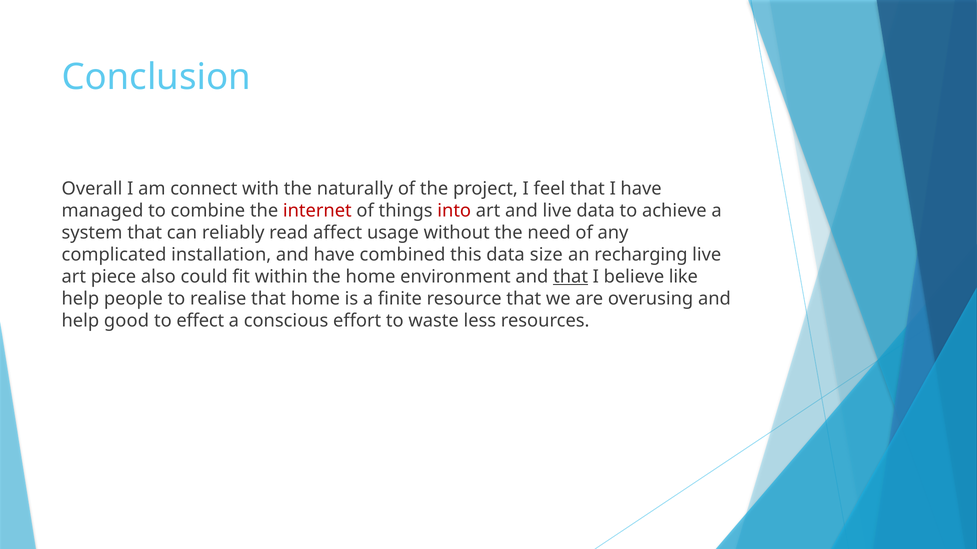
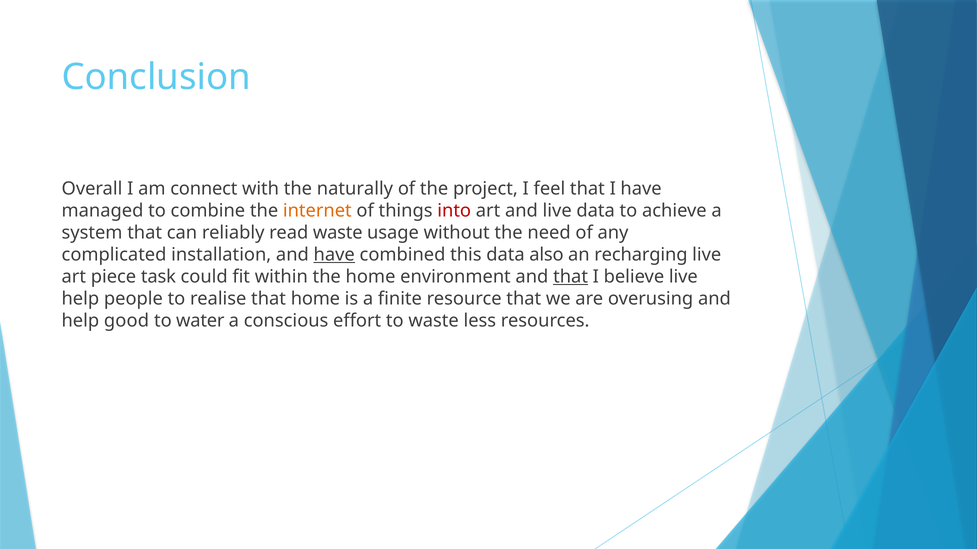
internet colour: red -> orange (317, 211)
read affect: affect -> waste (338, 233)
have underline: none -> present (334, 255)
size: size -> also (546, 255)
also: also -> task (158, 277)
believe like: like -> live (683, 277)
effect: effect -> water (200, 321)
